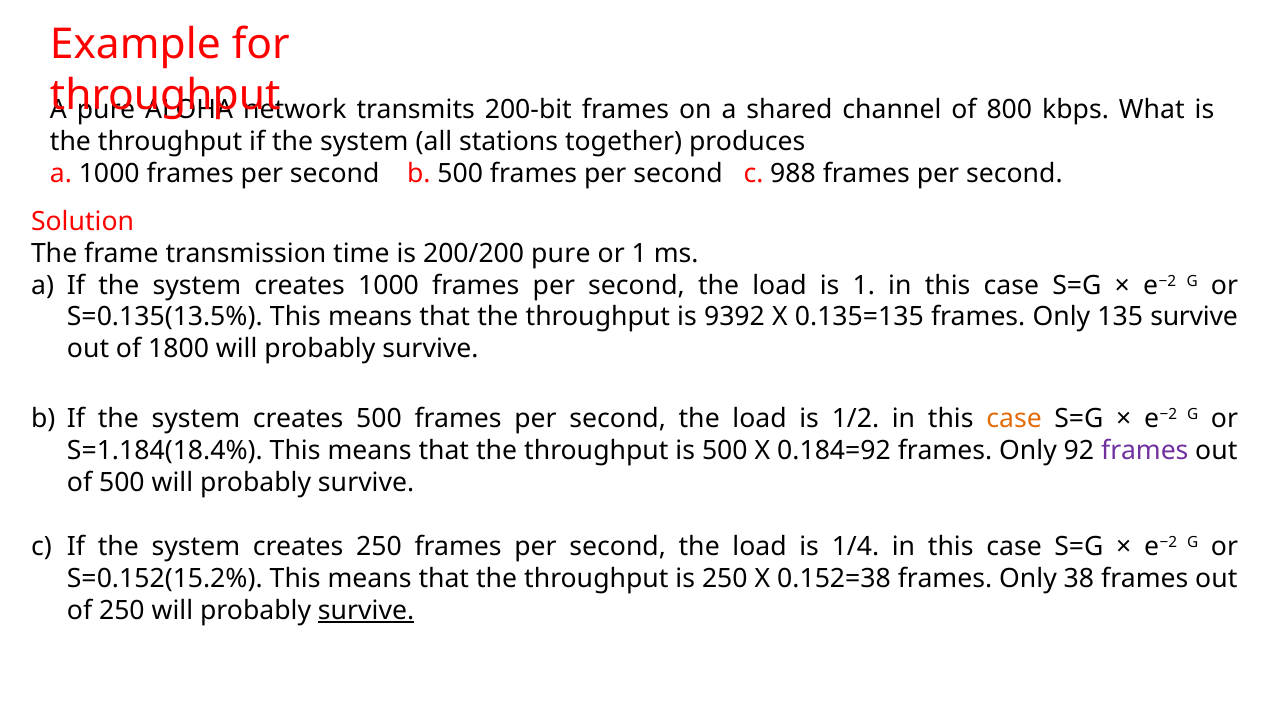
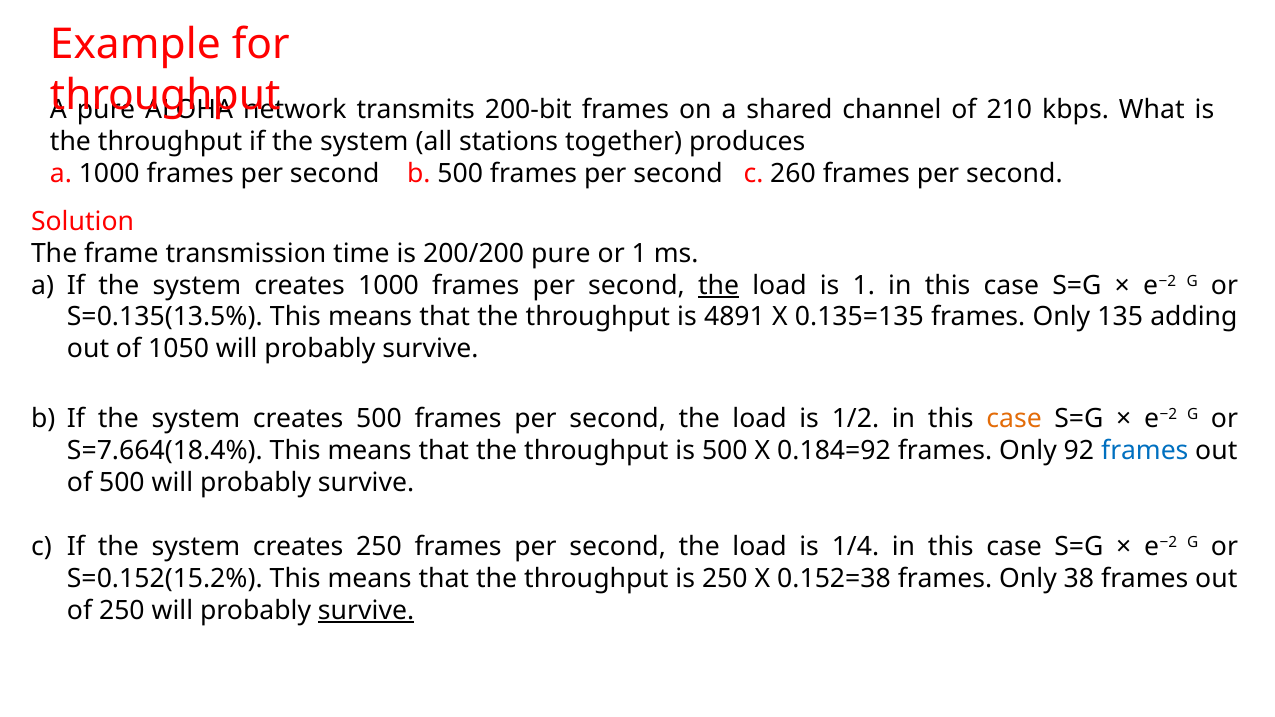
800: 800 -> 210 (1009, 110)
988: 988 -> 260 (793, 174)
the underline: none -> present (719, 285)
9392: 9392 -> 4891 (734, 317)
135 survive: survive -> adding (1194, 317)
1800: 1800 -> 1050 (179, 349)
S=1.184(18.4%: S=1.184(18.4% -> S=7.664(18.4% (165, 451)
frames colour: purple -> blue (1145, 451)
